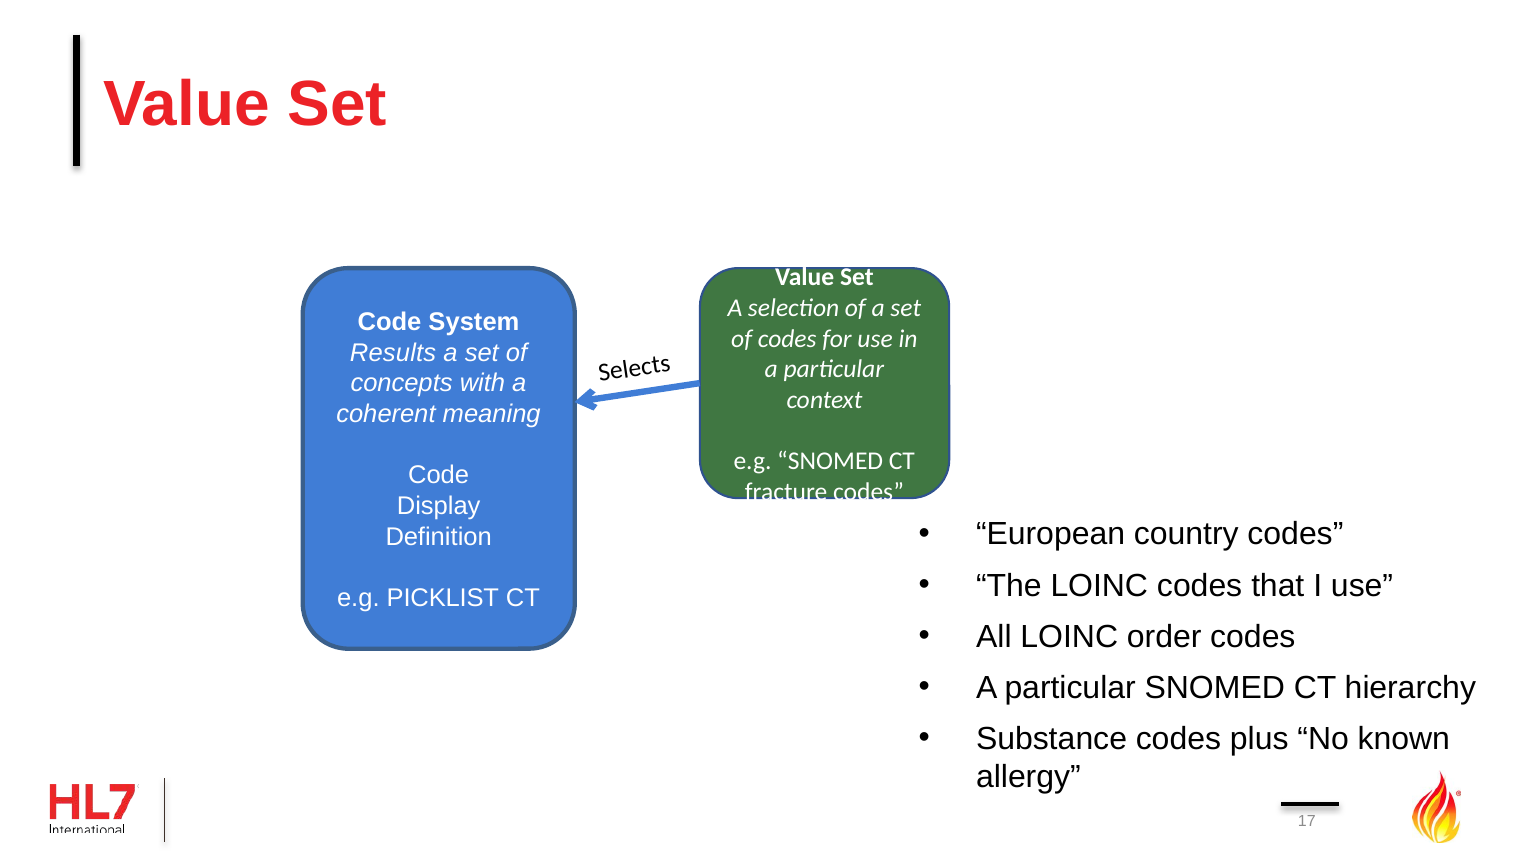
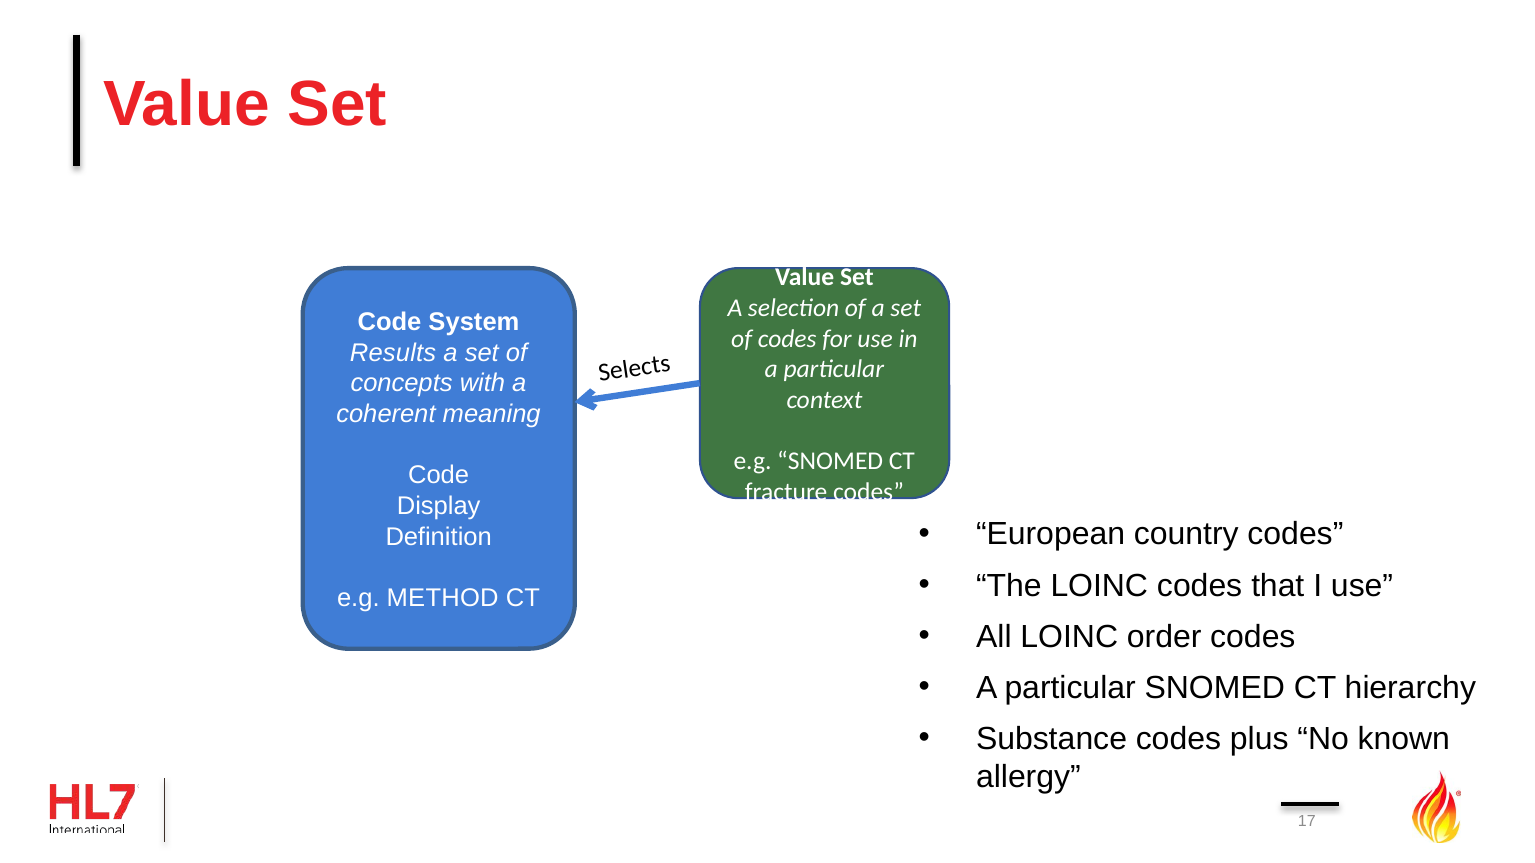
PICKLIST: PICKLIST -> METHOD (443, 599)
